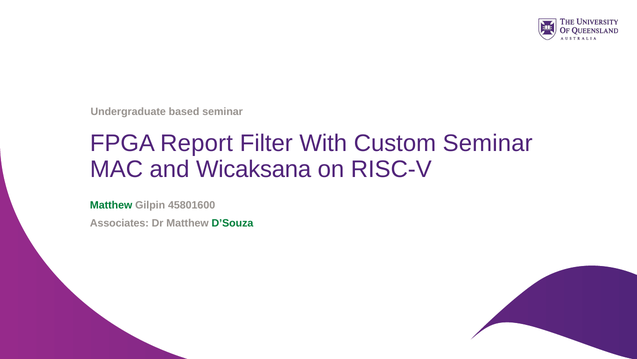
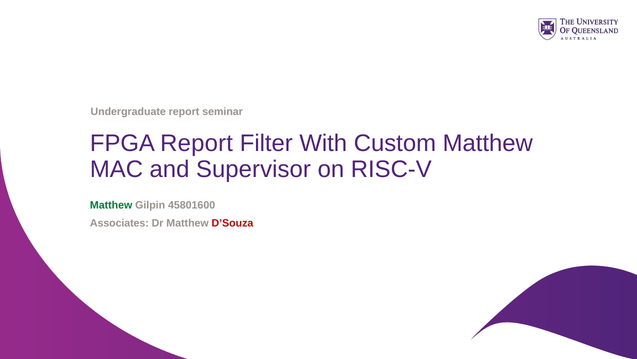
Undergraduate based: based -> report (184, 112)
Custom Seminar: Seminar -> Matthew (488, 143)
Wicaksana: Wicaksana -> Supervisor (253, 169)
D’Souza colour: green -> red (232, 223)
